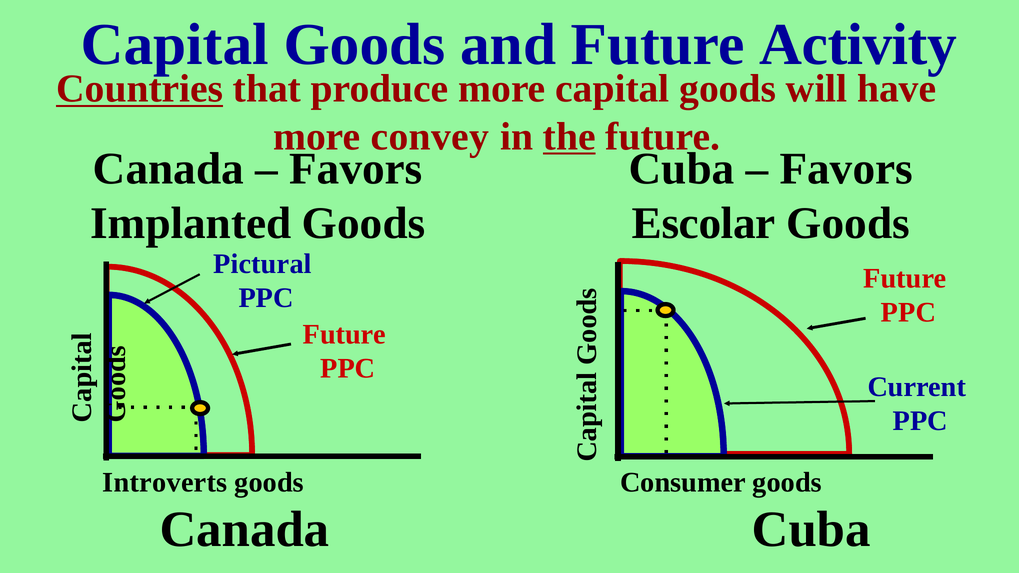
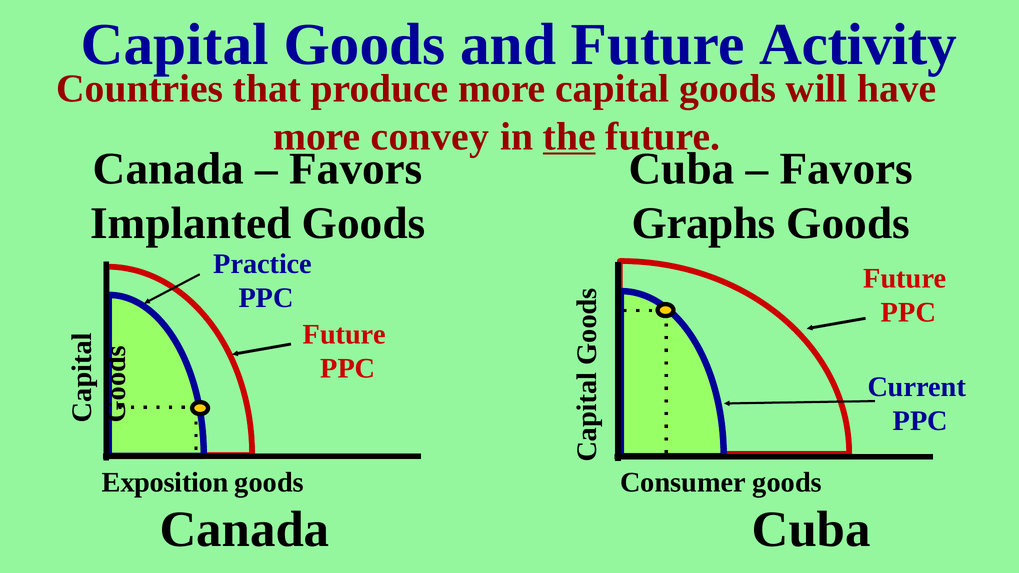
Countries underline: present -> none (140, 89)
Escolar: Escolar -> Graphs (704, 223)
Pictural: Pictural -> Practice (263, 264)
Introverts: Introverts -> Exposition (165, 482)
